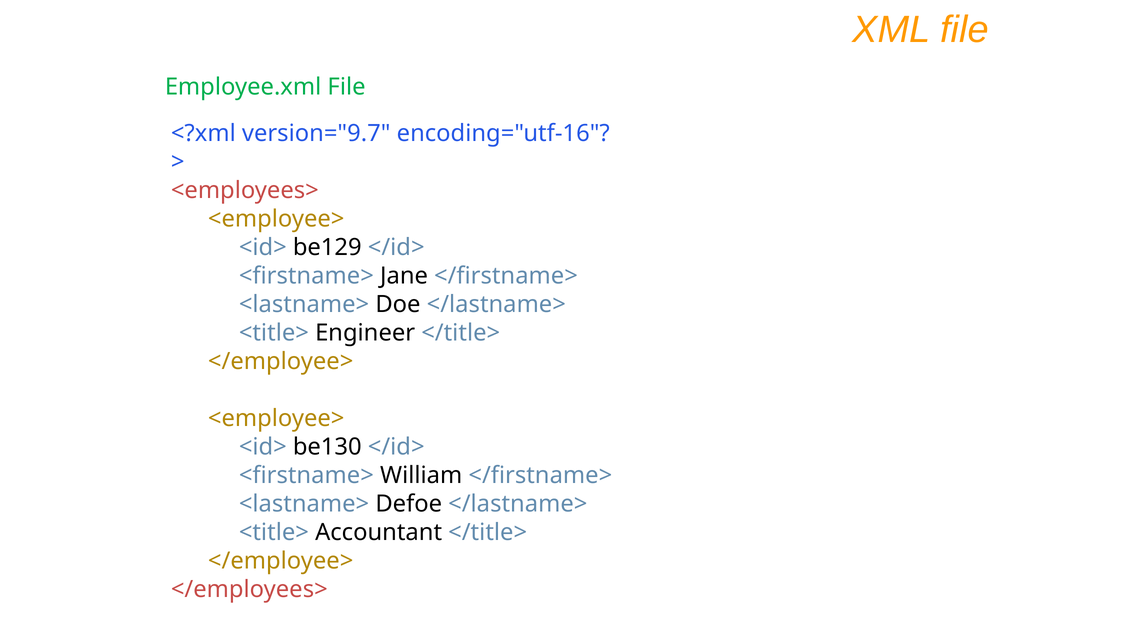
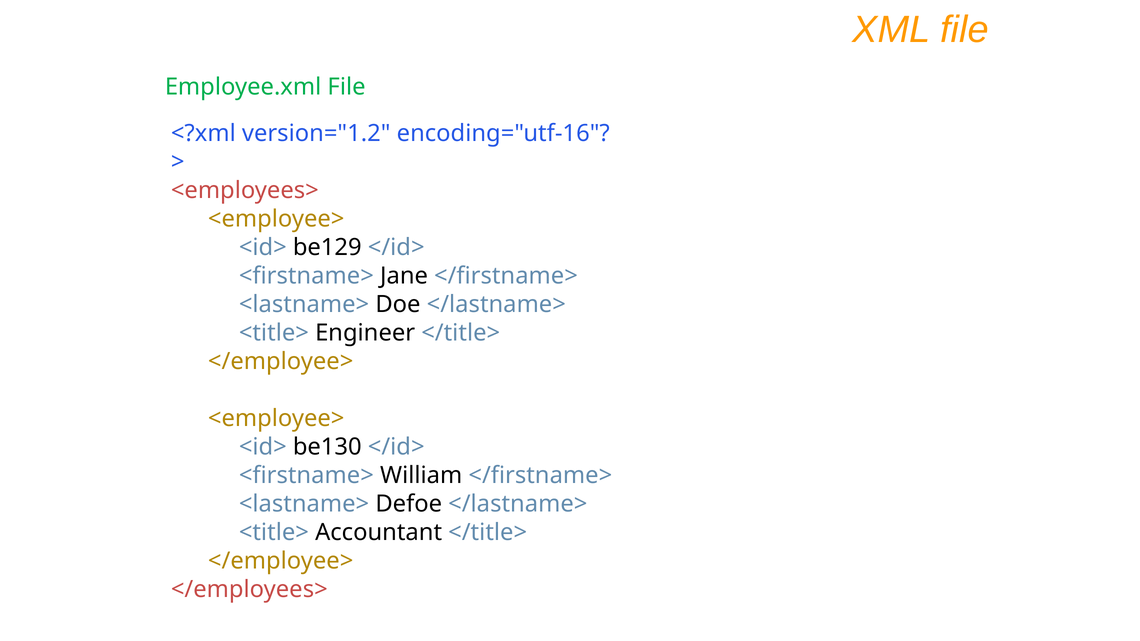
version="9.7: version="9.7 -> version="1.2 (316, 134)
